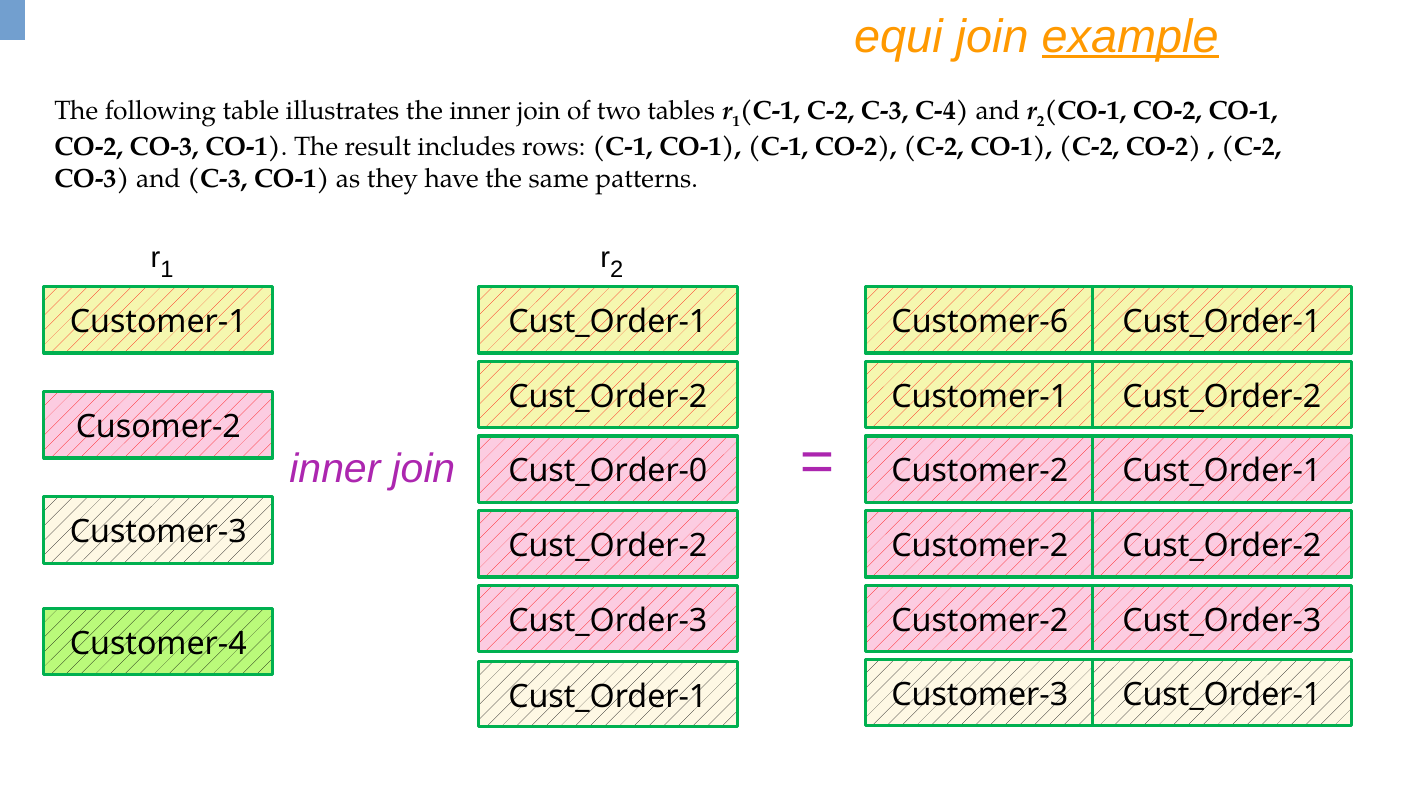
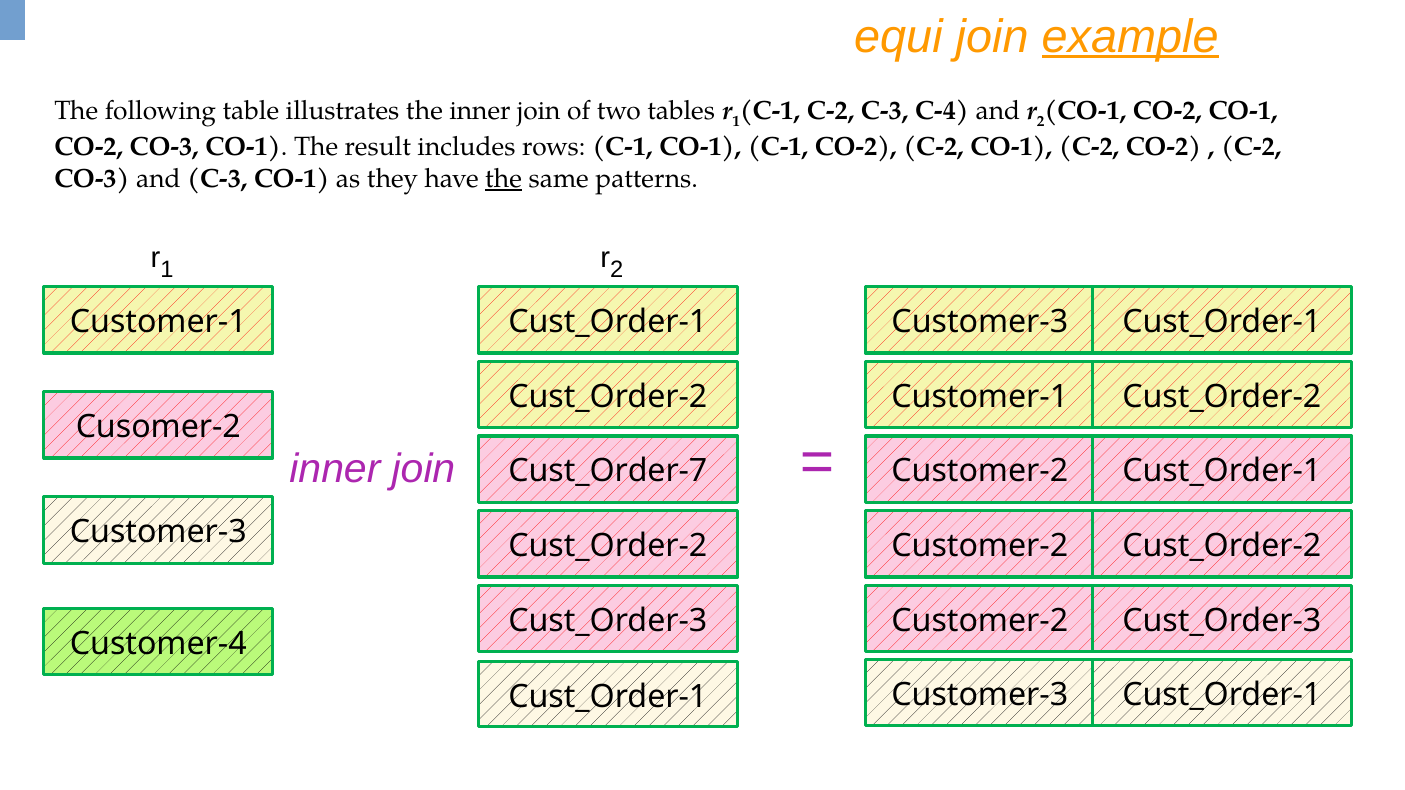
the underline: none -> present (504, 179)
Customer-6: Customer-6 -> Customer-3 (980, 322)
Cust_Order-0: Cust_Order-0 -> Cust_Order-7 (608, 472)
